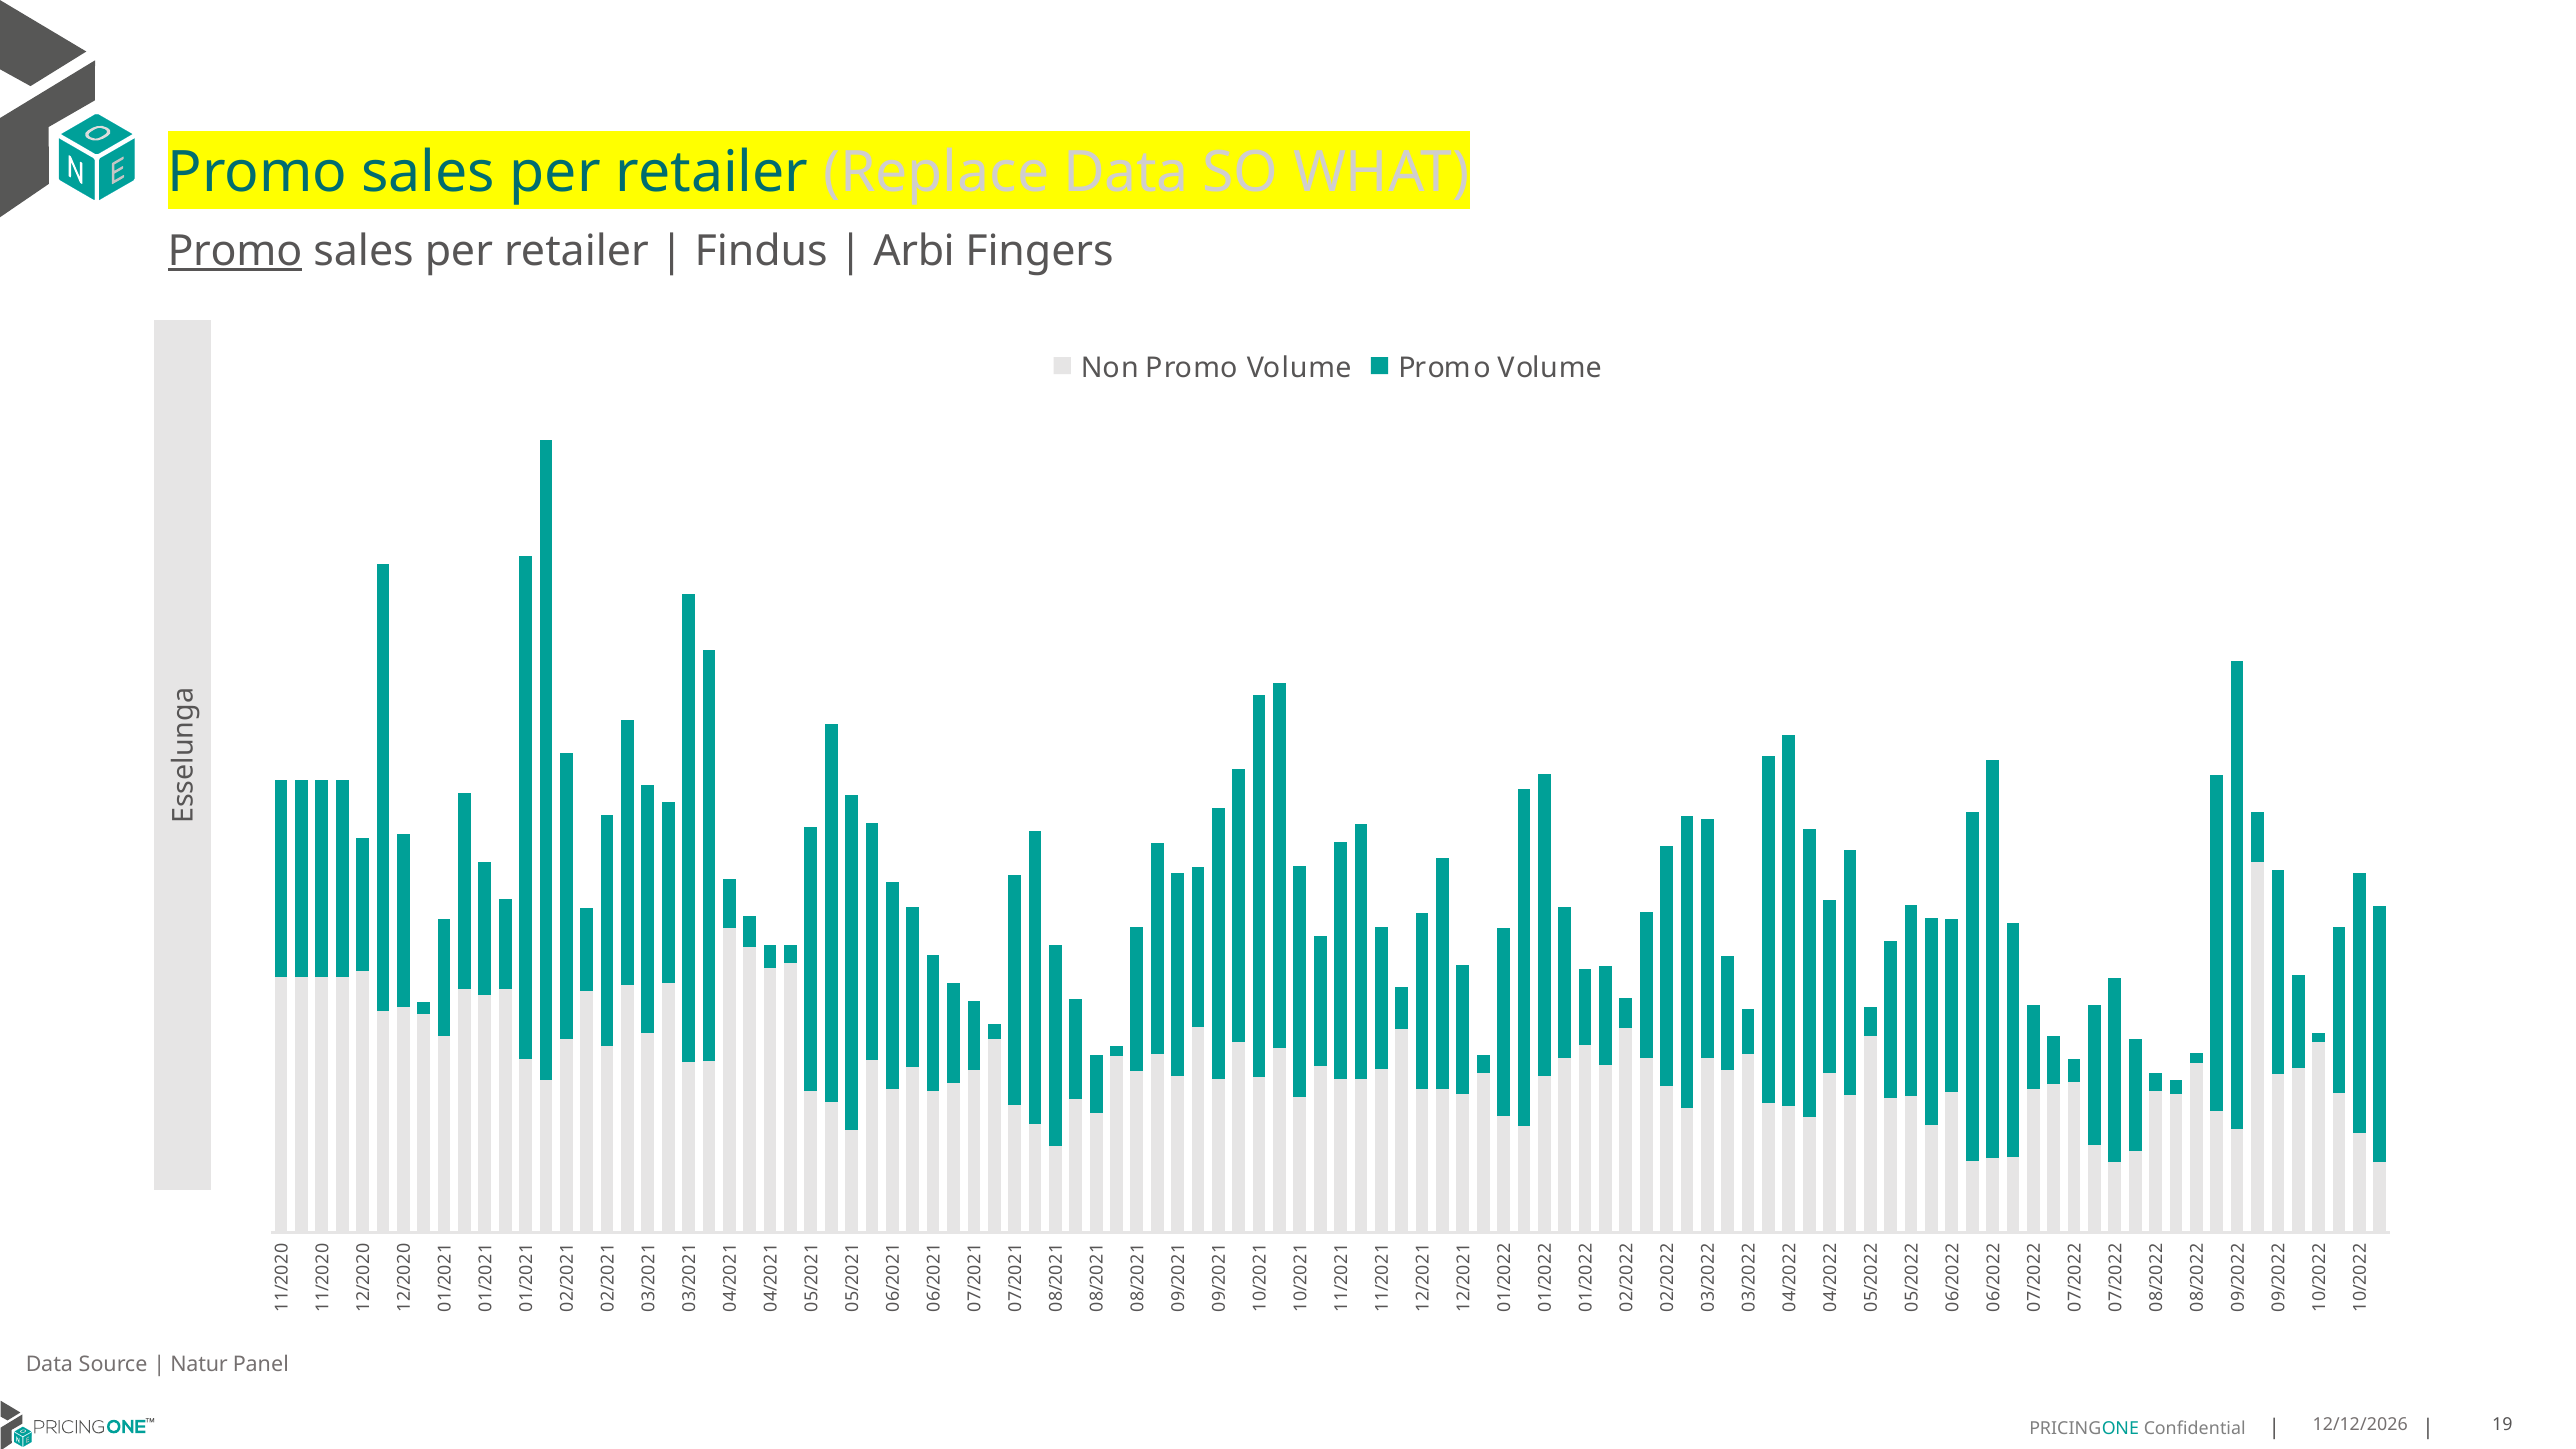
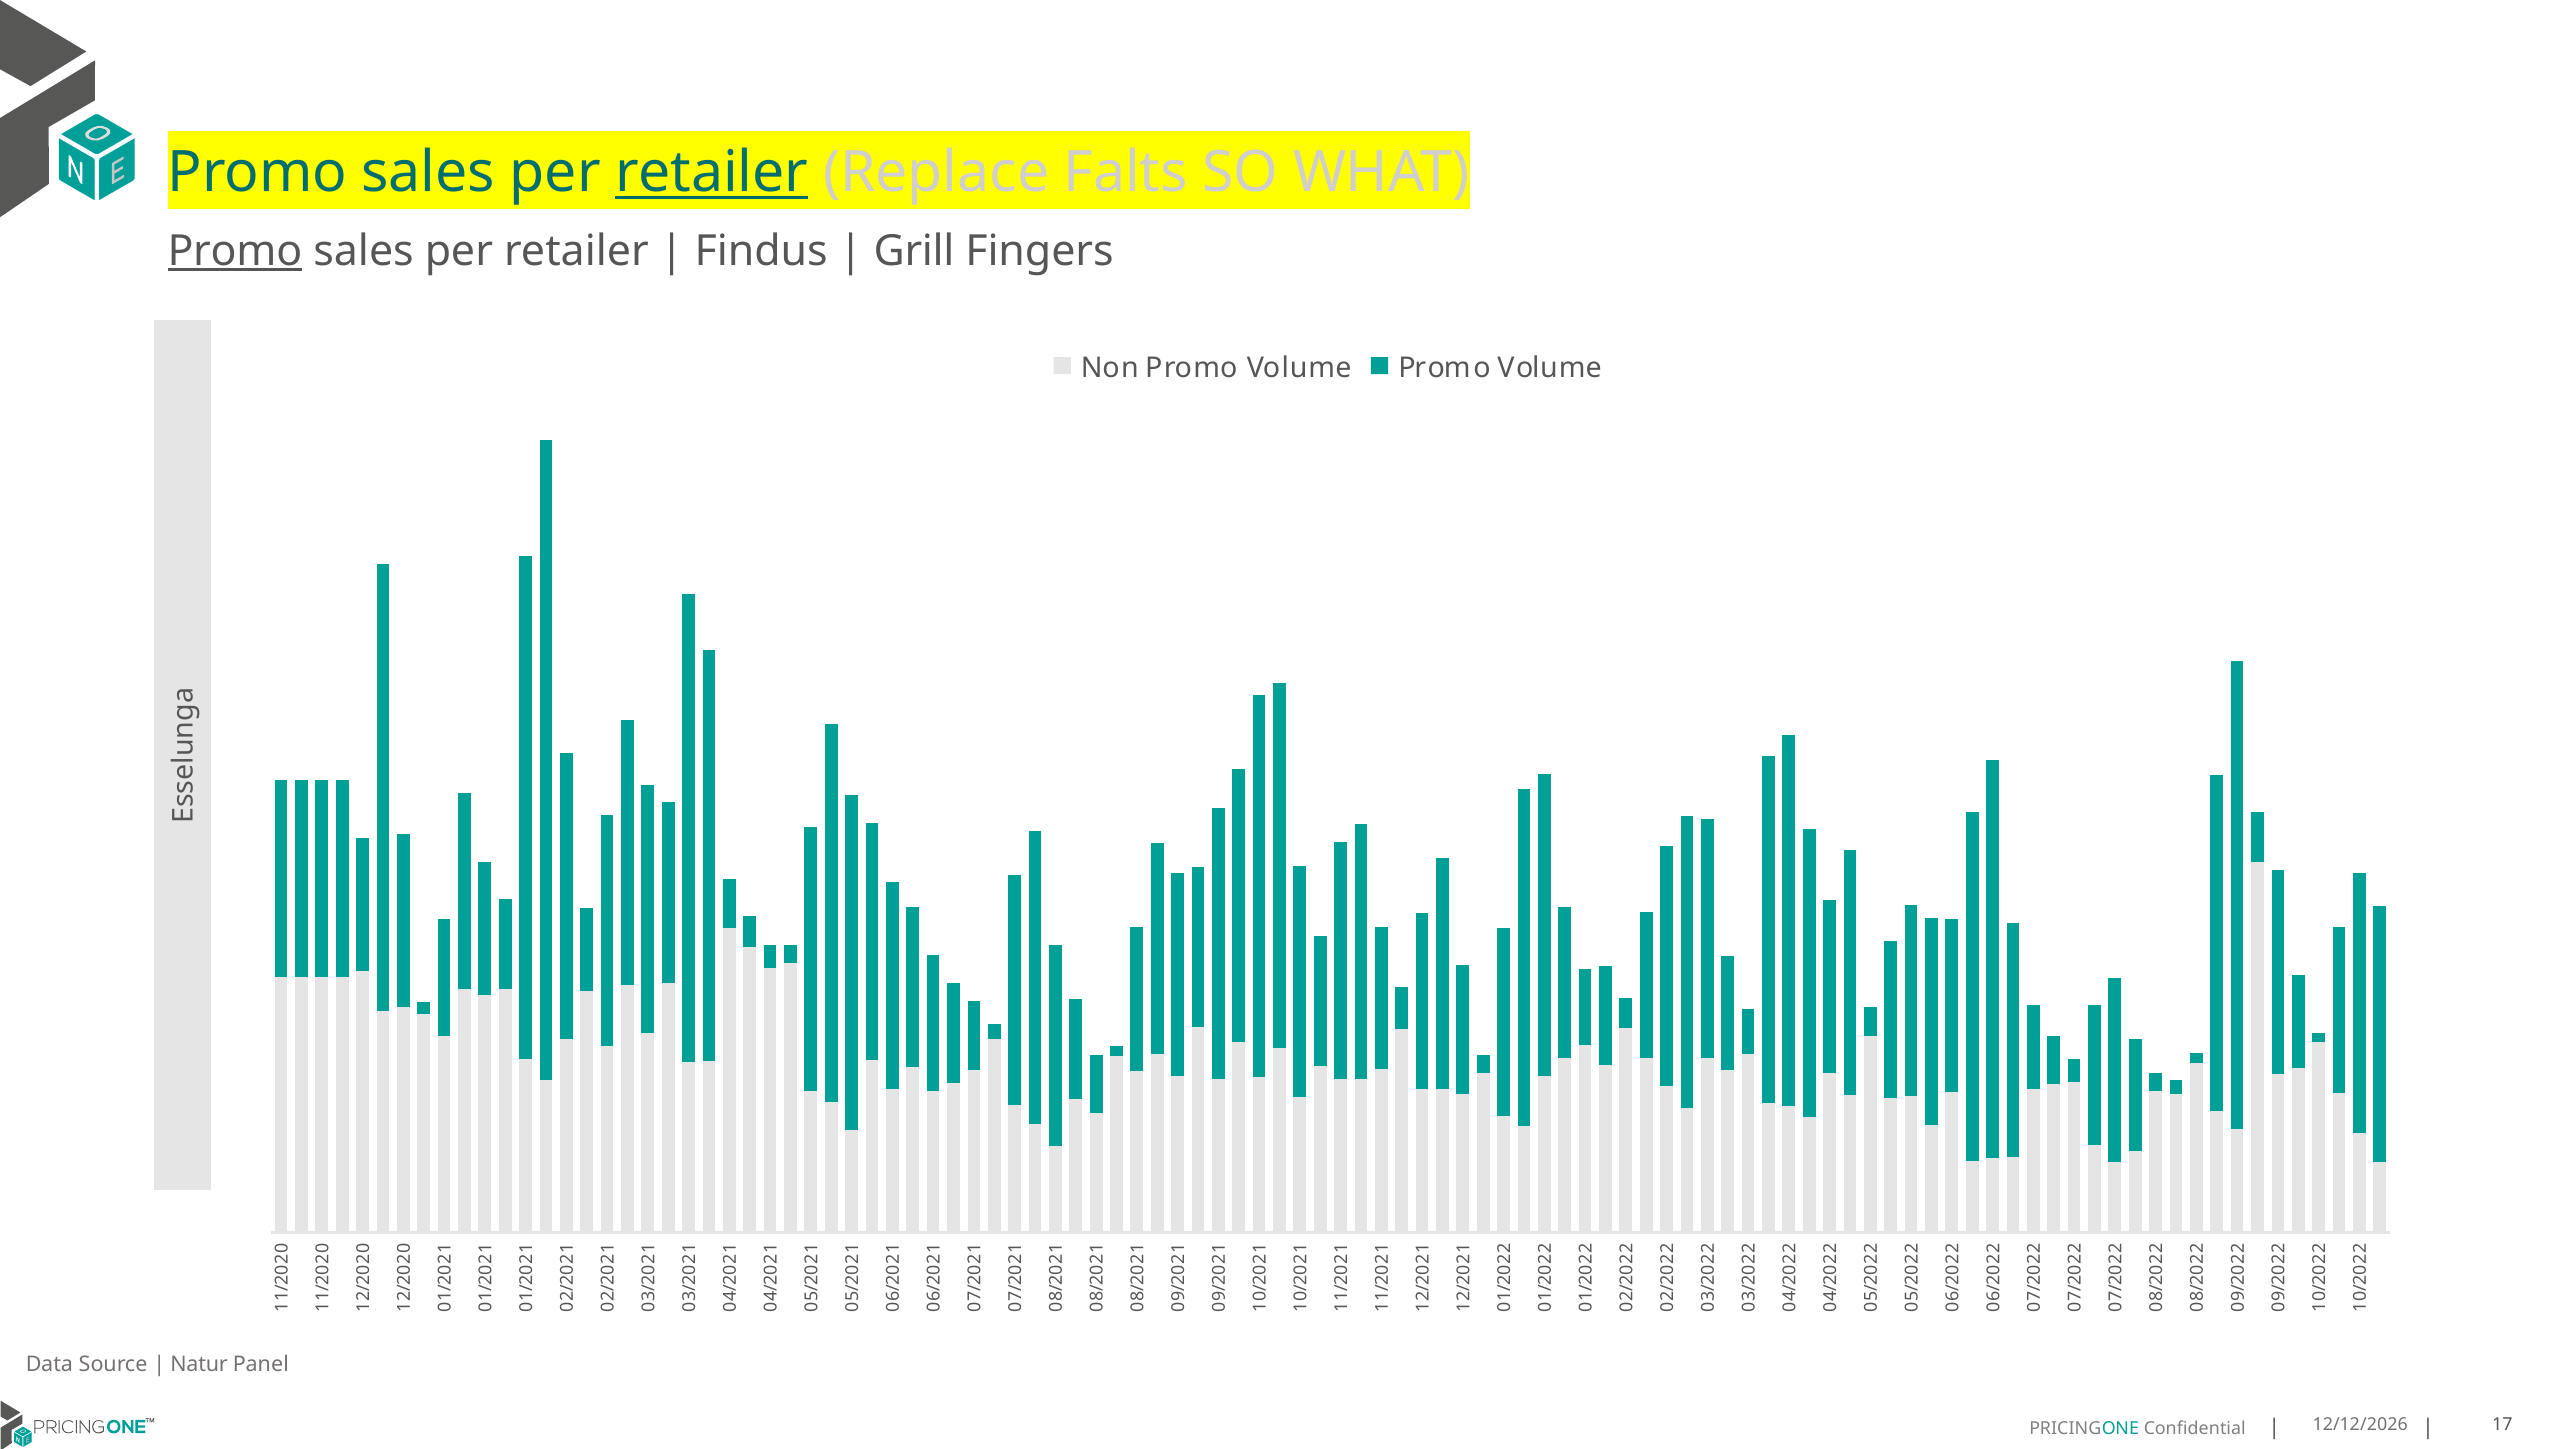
retailer underline: none -> present (712, 173)
Replace Data: Data -> Falts (1126, 173)
Arbi: Arbi -> Grill (914, 251)
19: 19 -> 17 (2502, 1425)
